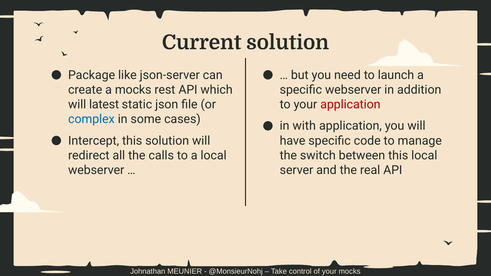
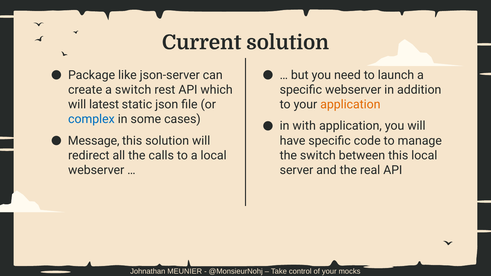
a mocks: mocks -> switch (133, 90)
application colour: red -> orange (350, 104)
Intercept: Intercept -> Message (94, 141)
